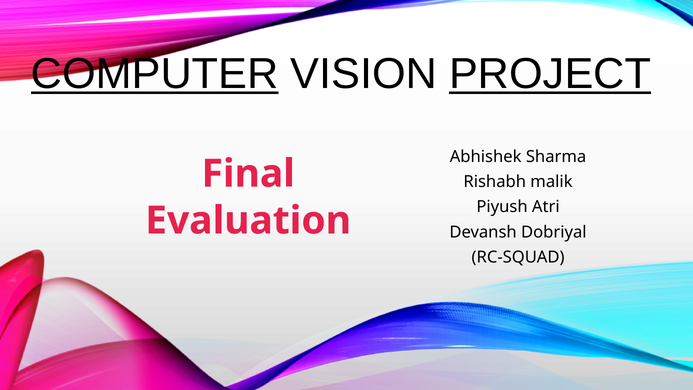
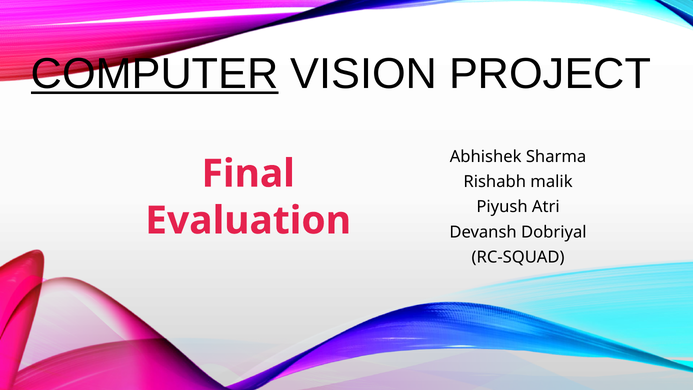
PROJECT underline: present -> none (550, 74)
